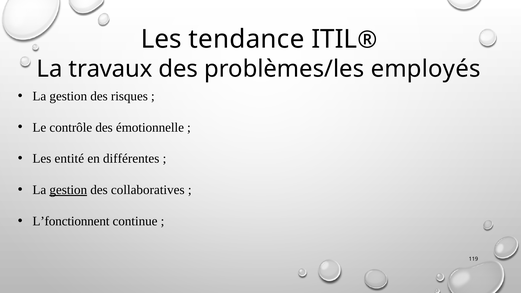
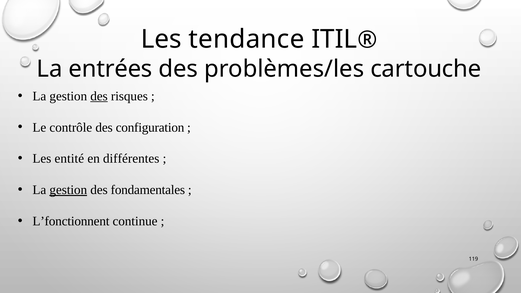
travaux: travaux -> entrées (111, 69)
employés: employés -> cartouche (426, 69)
des underline: none -> present (99, 96)
émotionnelle: émotionnelle -> configuration (150, 127)
collaboratives: collaboratives -> fondamentales (148, 190)
